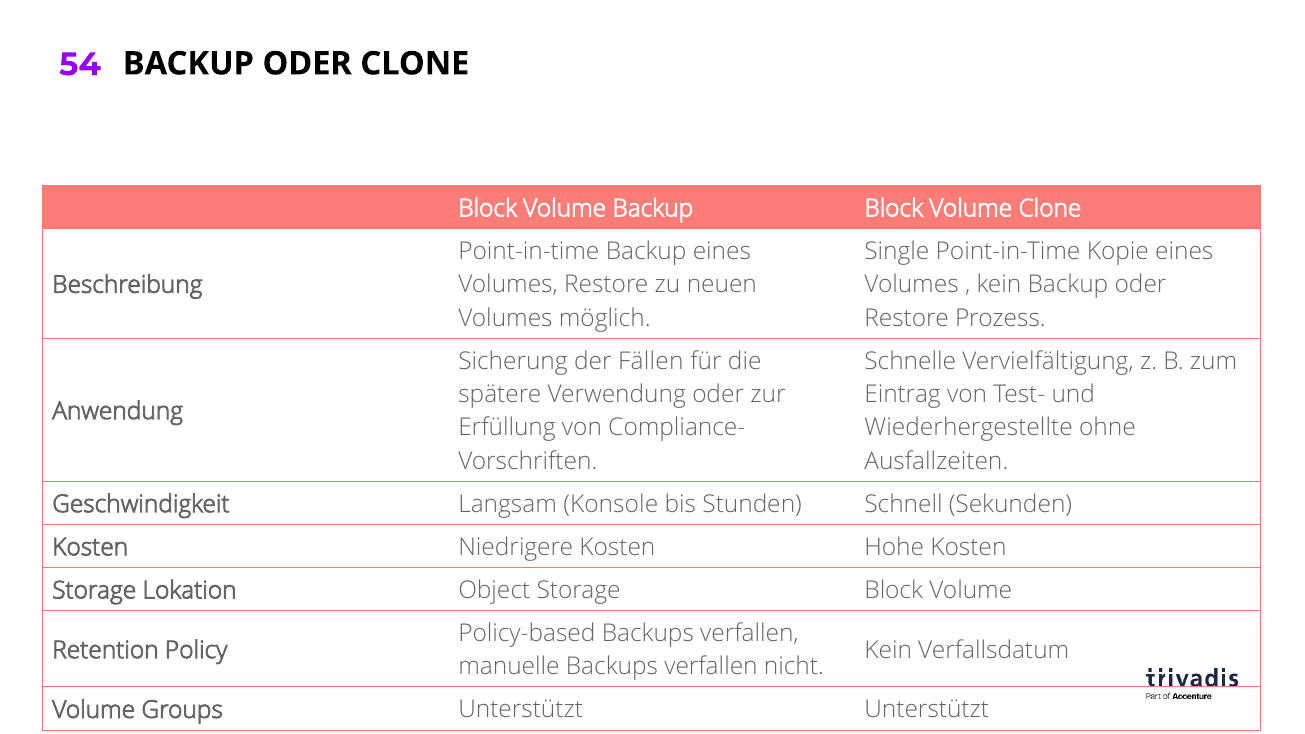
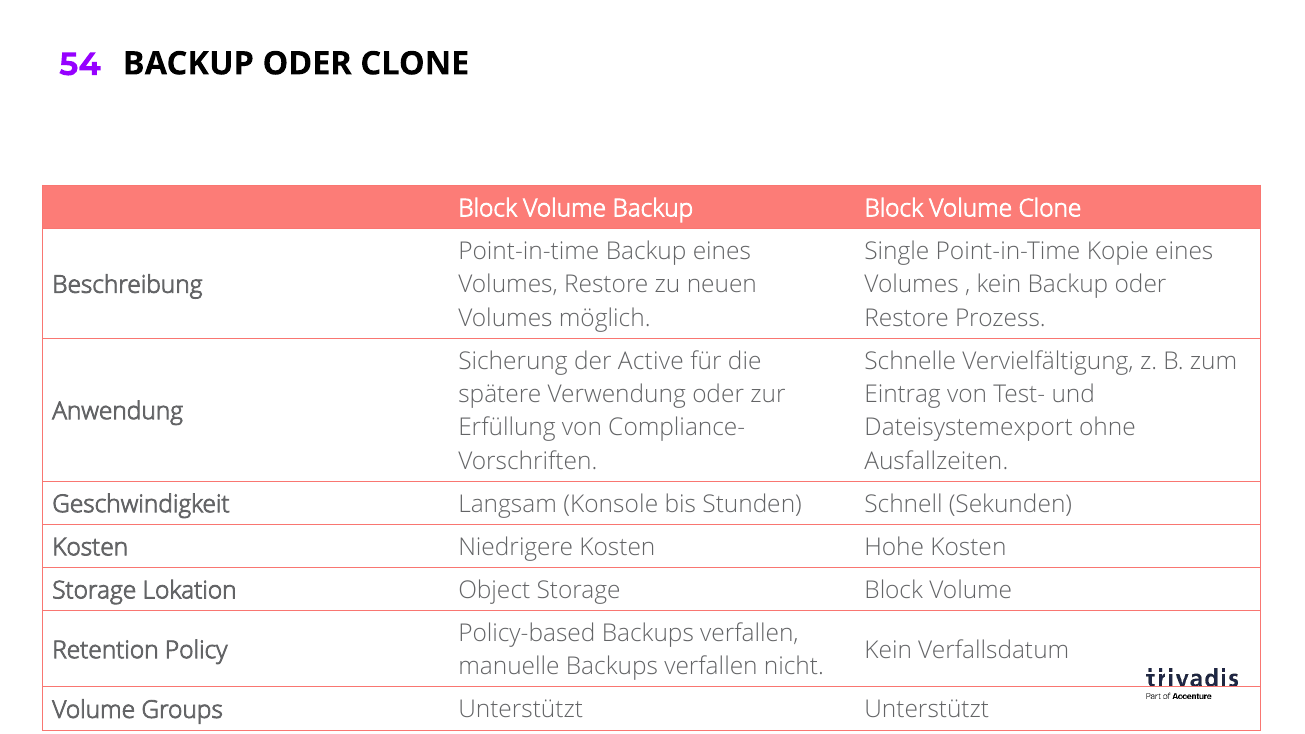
Fällen: Fällen -> Active (651, 361)
Wiederhergestellte: Wiederhergestellte -> Dateisystemexport (969, 428)
